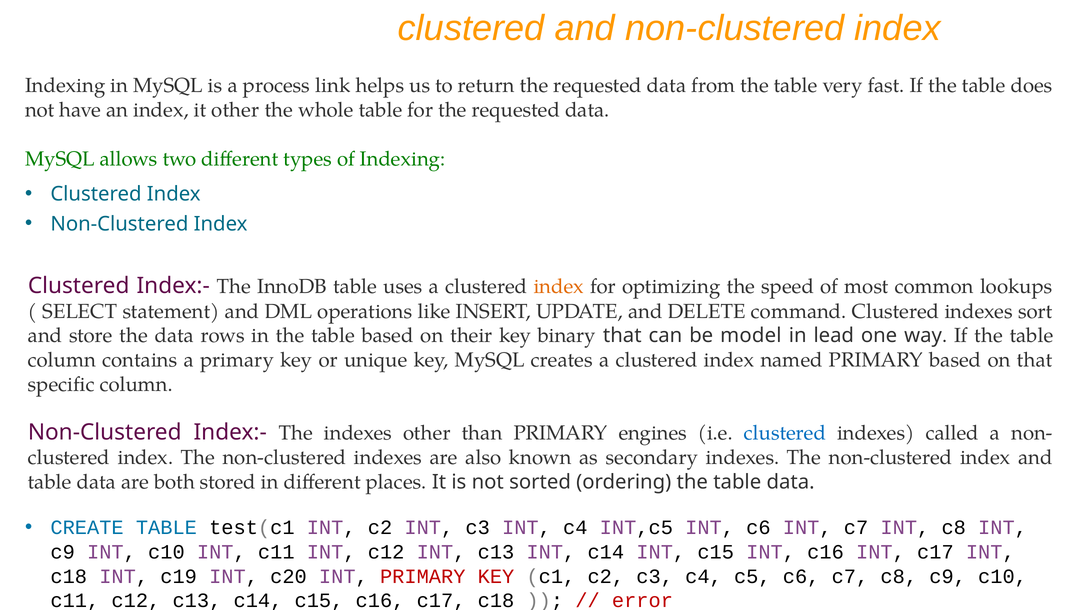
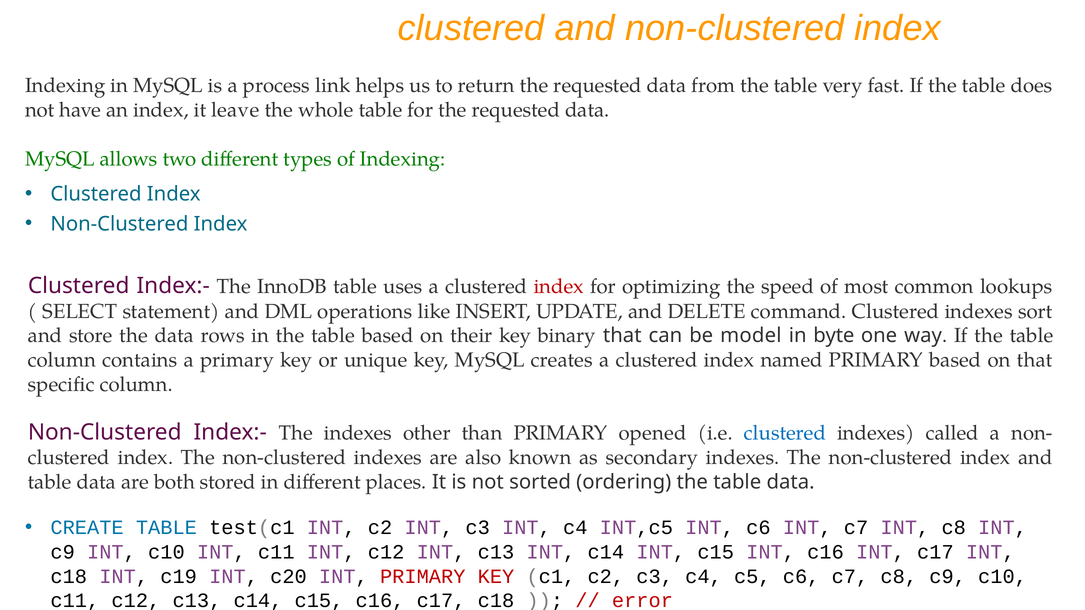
it other: other -> leave (235, 110)
index colour: orange -> red (559, 287)
lead: lead -> byte (834, 336)
engines: engines -> opened (653, 433)
